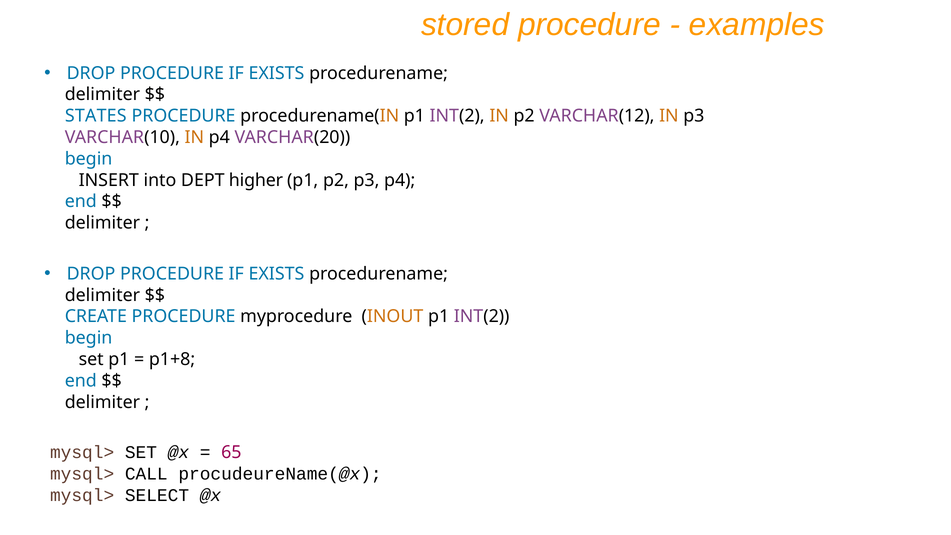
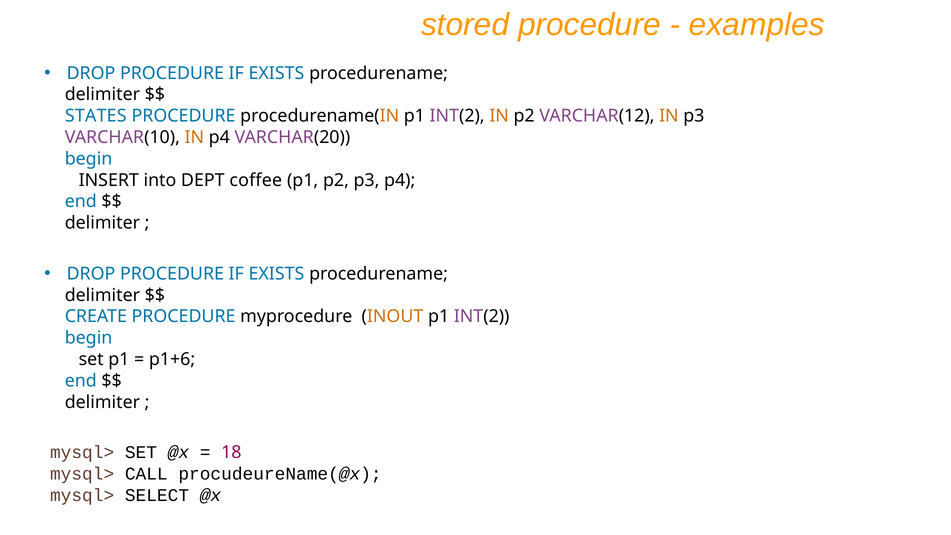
higher: higher -> coffee (256, 180)
p1+8: p1+8 -> p1+6 (172, 359)
65: 65 -> 18 (231, 452)
